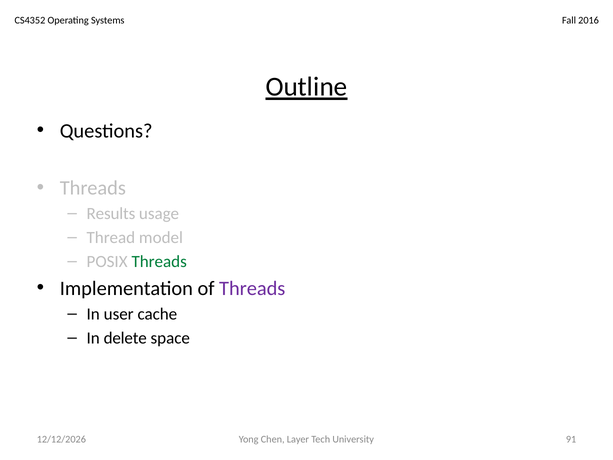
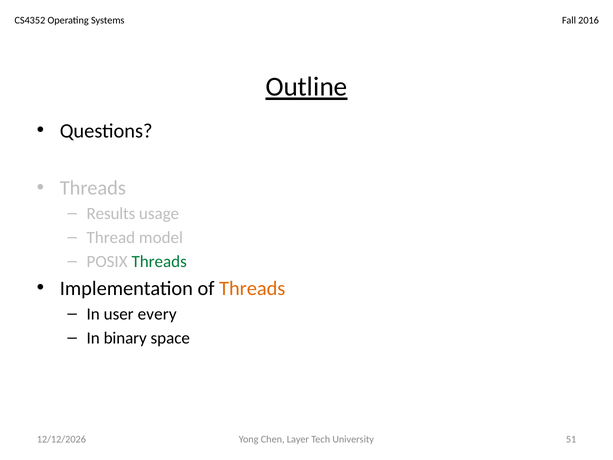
Threads colour: purple -> orange (252, 288)
cache: cache -> every (157, 314)
delete: delete -> binary (125, 338)
91: 91 -> 51 (571, 439)
